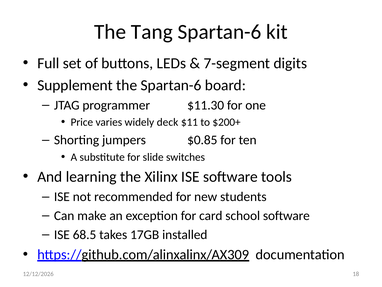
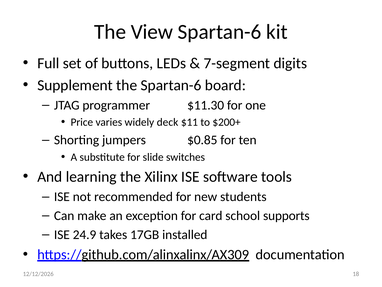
Tang: Tang -> View (152, 32)
school software: software -> supports (286, 215)
68.5: 68.5 -> 24.9 (85, 234)
